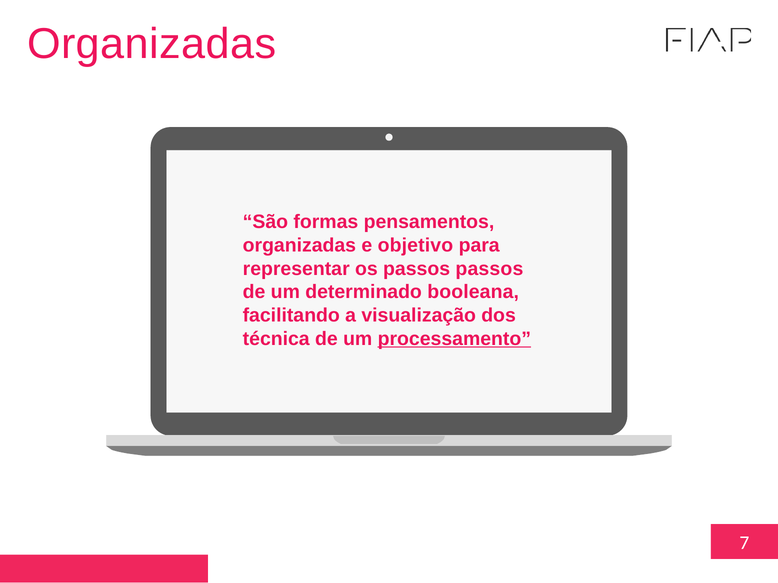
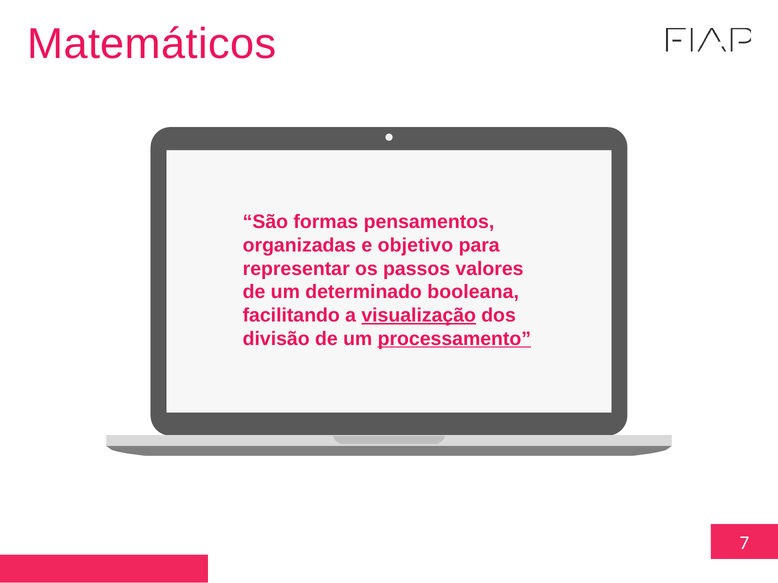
Organizadas: Organizadas -> Matemáticos (152, 44)
passos passos: passos -> valores (489, 269)
visualização underline: none -> present (419, 316)
técnica: técnica -> divisão (276, 339)
